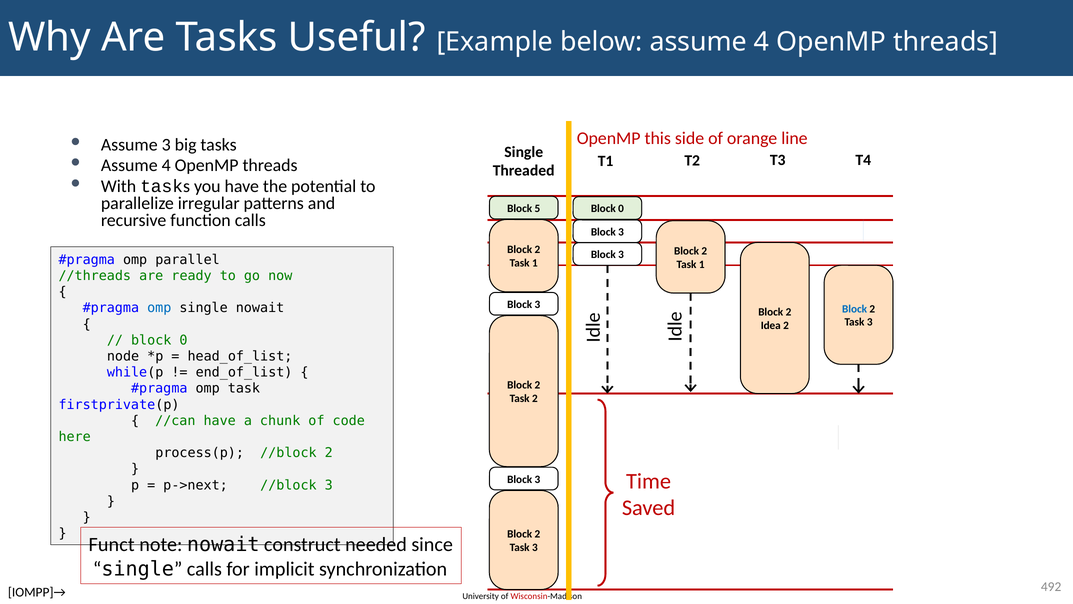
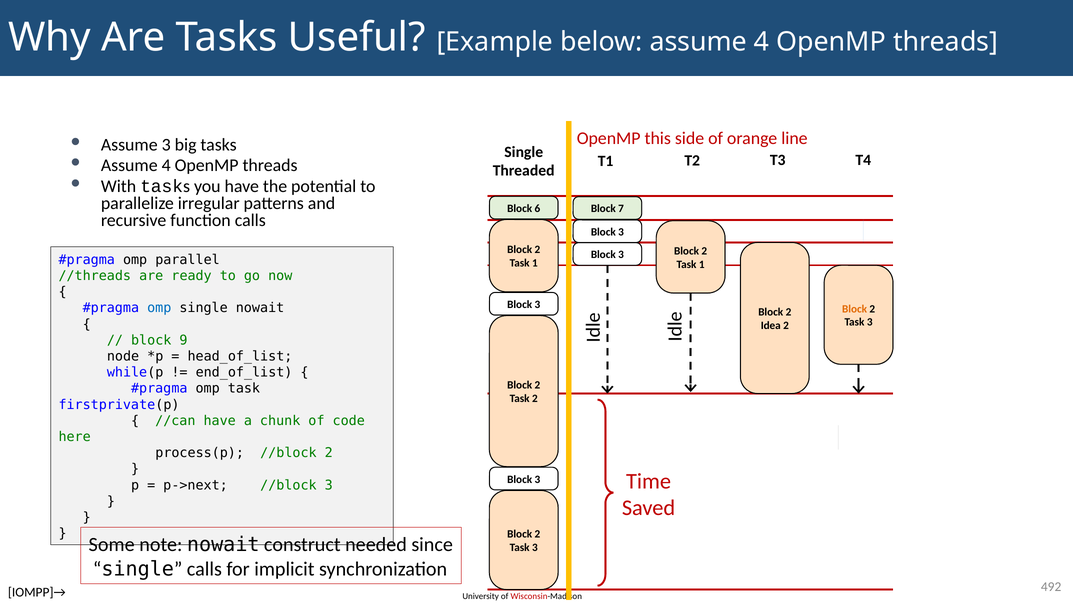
5: 5 -> 6 (537, 208)
0: 0 -> 7 (621, 209)
Block colour: blue -> orange (855, 309)
0: 0 -> 9 (183, 340)
Funct: Funct -> Some (112, 544)
